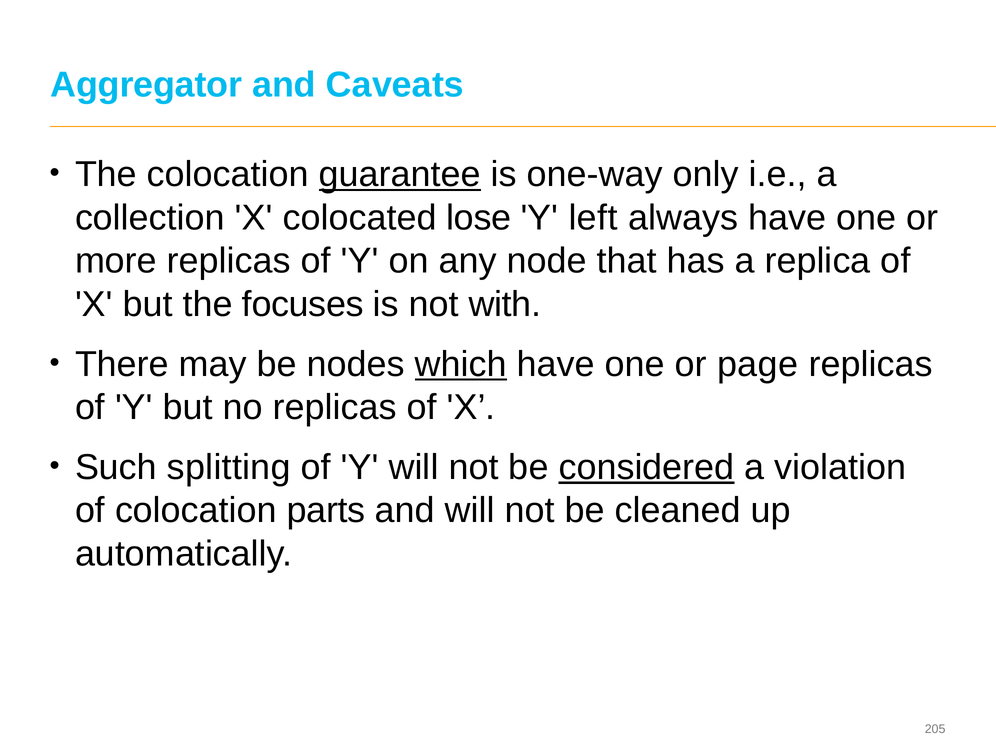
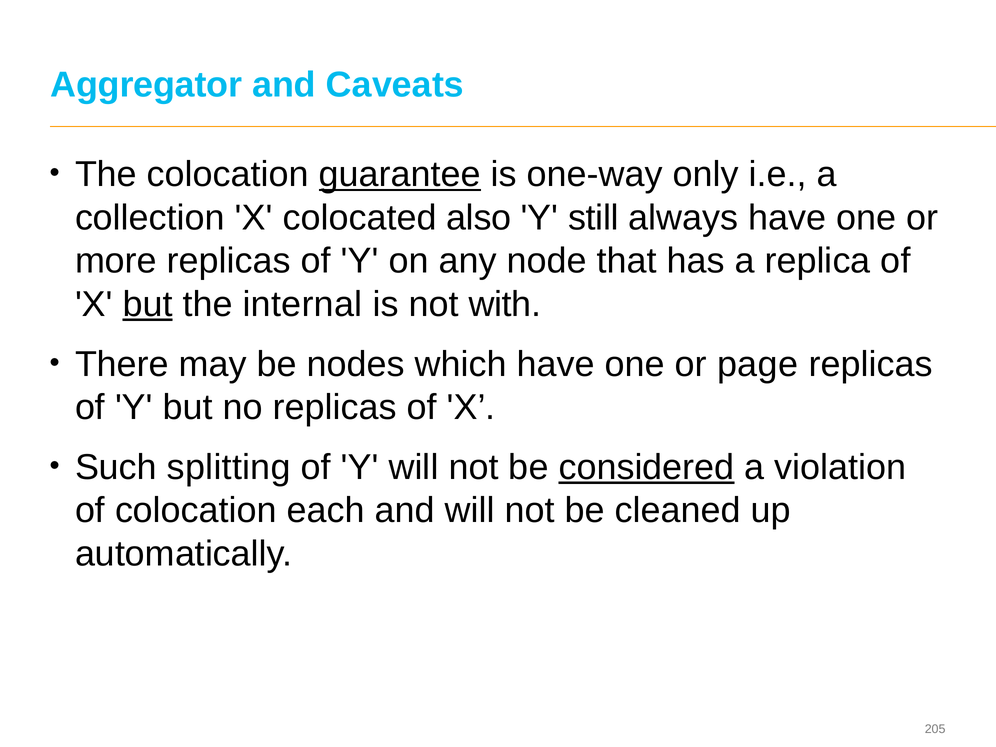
lose: lose -> also (479, 218)
left: left -> still (593, 218)
but underline: none -> present (148, 304)
focuses: focuses -> internal (303, 304)
which underline: present -> none (461, 364)
parts: parts -> each (326, 511)
